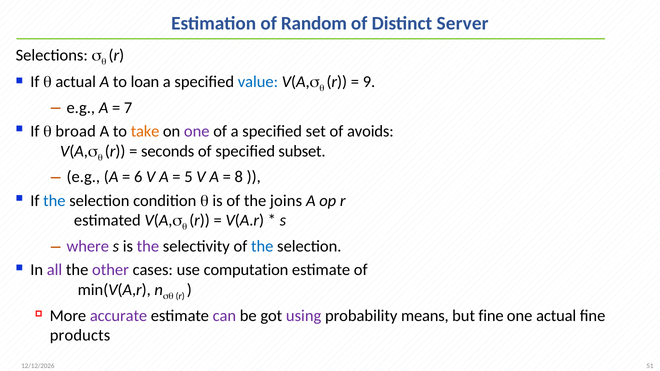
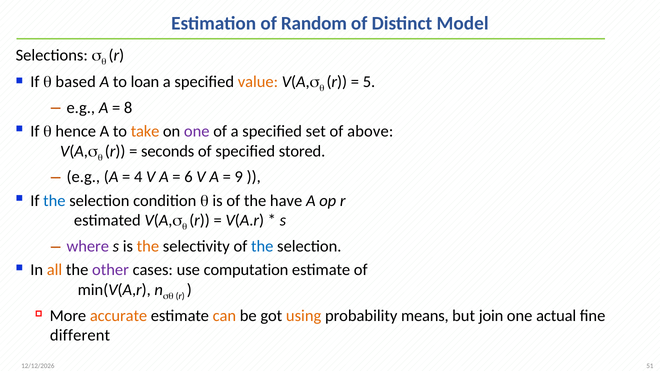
Server: Server -> Model (463, 23)
actual: actual -> based (76, 82)
value colour: blue -> orange (258, 82)
9: 9 -> 5 (369, 82)
7: 7 -> 8 (128, 108)
broad: broad -> hence (76, 131)
avoids: avoids -> above (370, 131)
subset: subset -> stored (302, 151)
6: 6 -> 4 (138, 177)
5: 5 -> 6 (188, 177)
8: 8 -> 9 (239, 177)
joins: joins -> have (286, 201)
the colour: purple -> orange (148, 247)
all colour: purple -> orange (55, 270)
accurate colour: purple -> orange (119, 316)
can colour: purple -> orange (224, 316)
using colour: purple -> orange (304, 316)
but fine: fine -> join (491, 316)
products: products -> different (80, 336)
